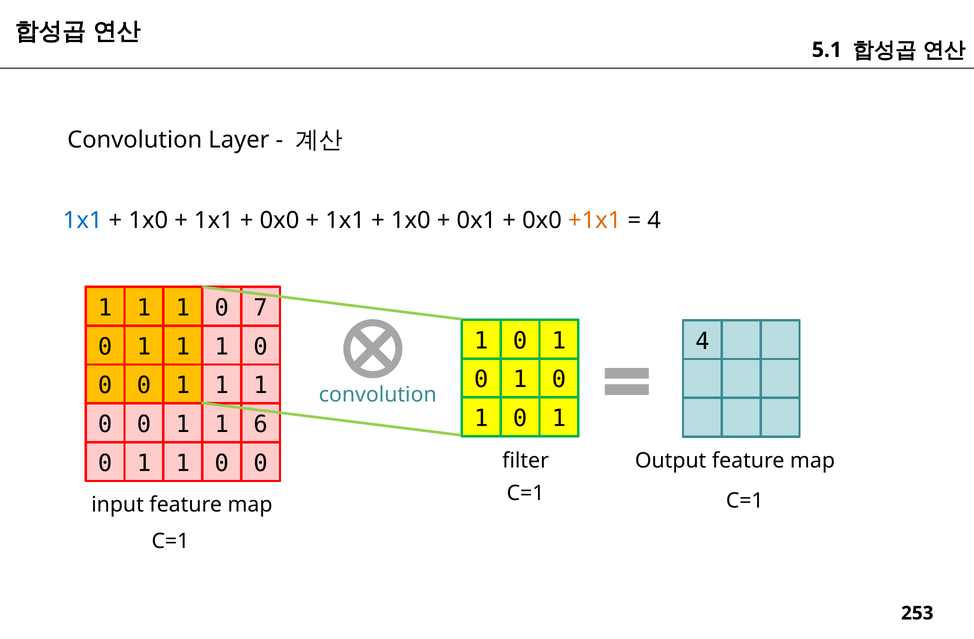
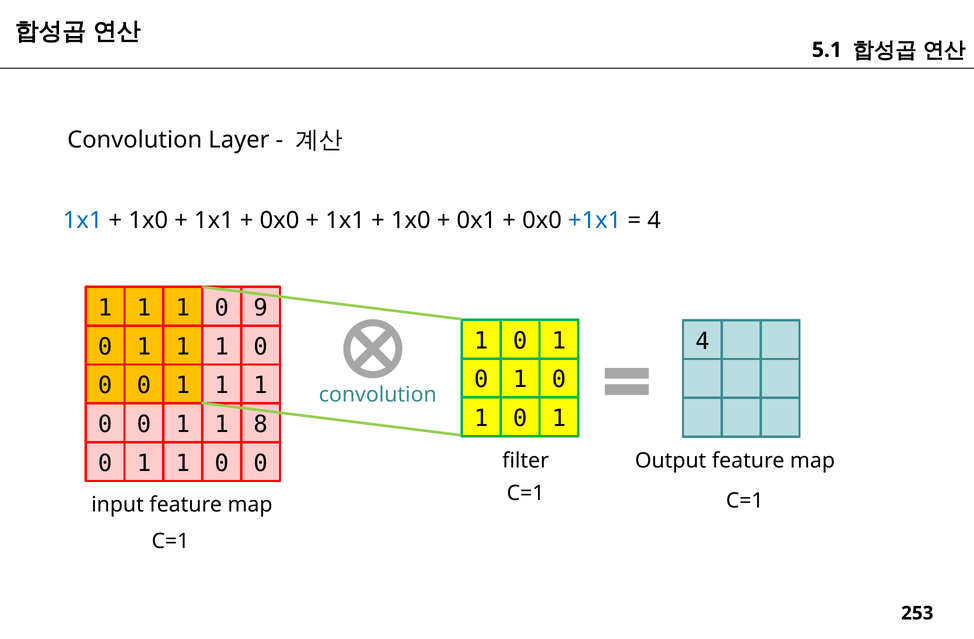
+1x1 colour: orange -> blue (595, 221)
7: 7 -> 9 (261, 308)
6: 6 -> 8 (261, 425)
